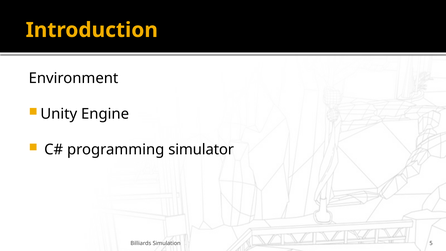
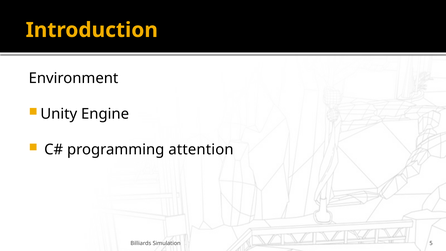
simulator: simulator -> attention (201, 150)
